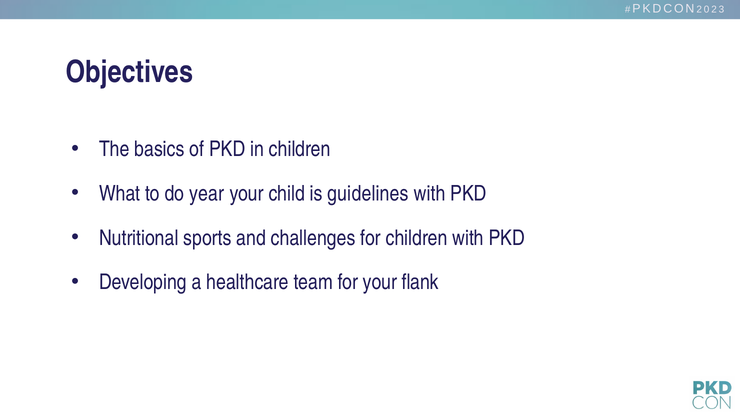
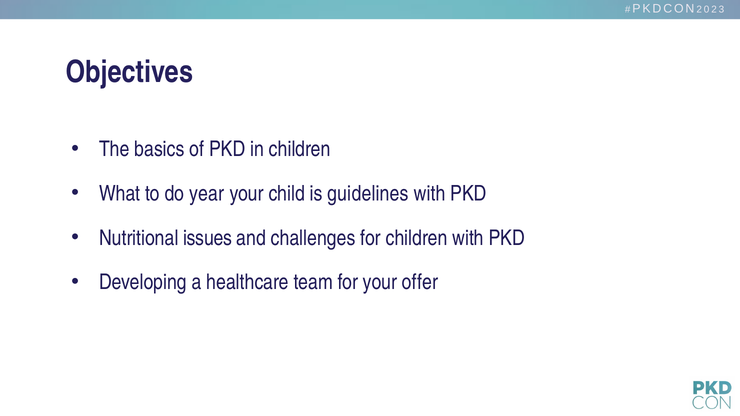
sports: sports -> issues (208, 238)
flank: flank -> offer (420, 282)
